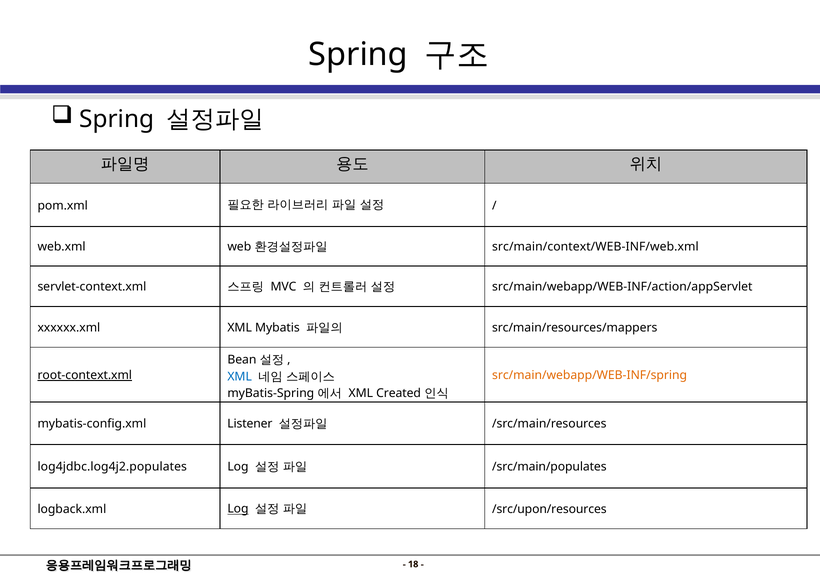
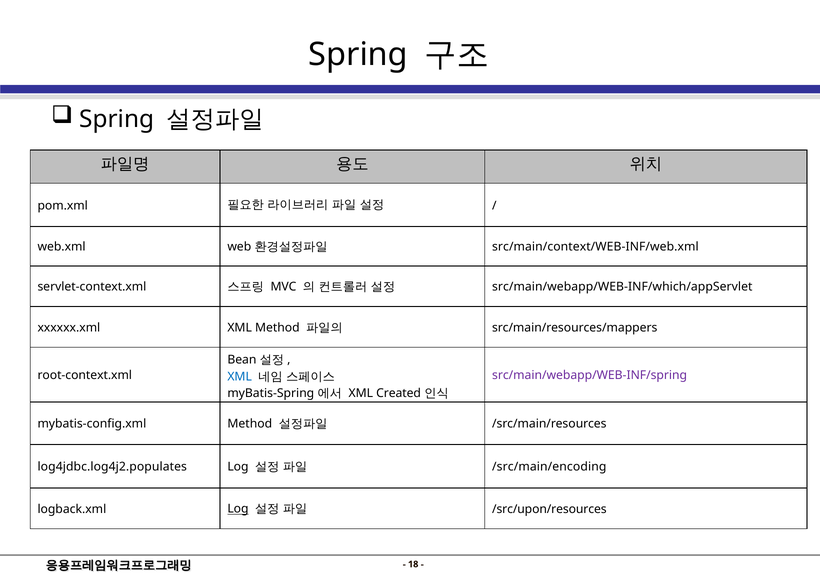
src/main/webapp/WEB-INF/action/appServlet: src/main/webapp/WEB-INF/action/appServlet -> src/main/webapp/WEB-INF/which/appServlet (622, 287)
XML Mybatis: Mybatis -> Method (277, 328)
root-context.xml underline: present -> none (85, 376)
src/main/webapp/WEB-INF/spring colour: orange -> purple (590, 376)
mybatis-config.xml Listener: Listener -> Method (250, 424)
/src/main/populates: /src/main/populates -> /src/main/encoding (549, 467)
